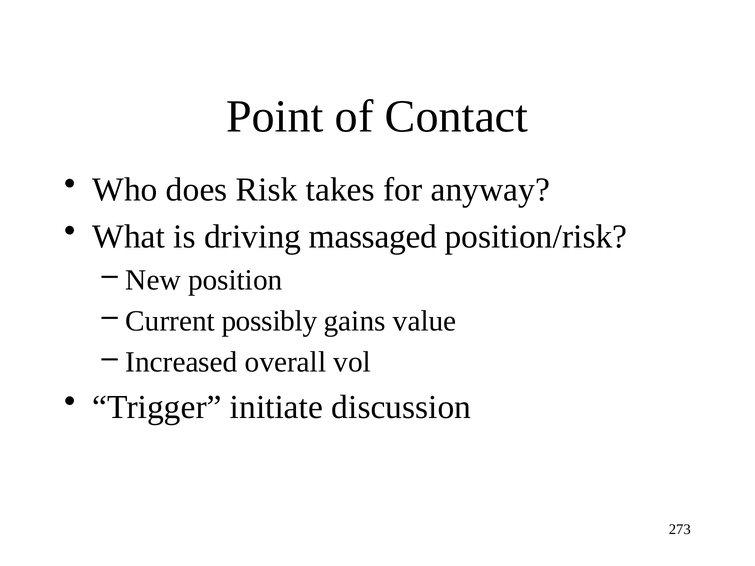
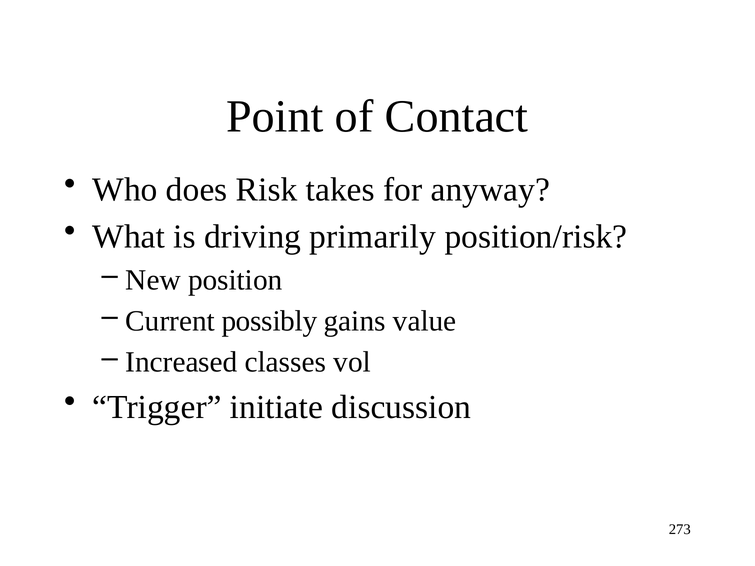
massaged: massaged -> primarily (373, 237)
overall: overall -> classes (285, 362)
